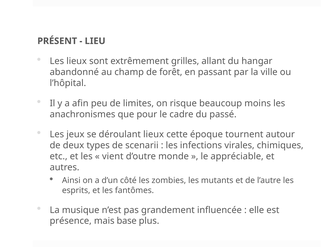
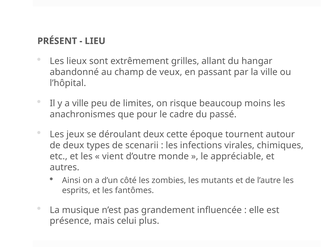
forêt: forêt -> veux (171, 72)
a afin: afin -> ville (80, 103)
déroulant lieux: lieux -> deux (154, 134)
base: base -> celui (127, 221)
